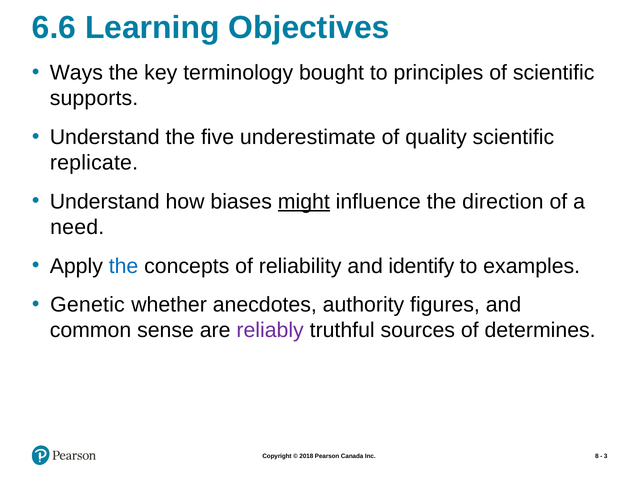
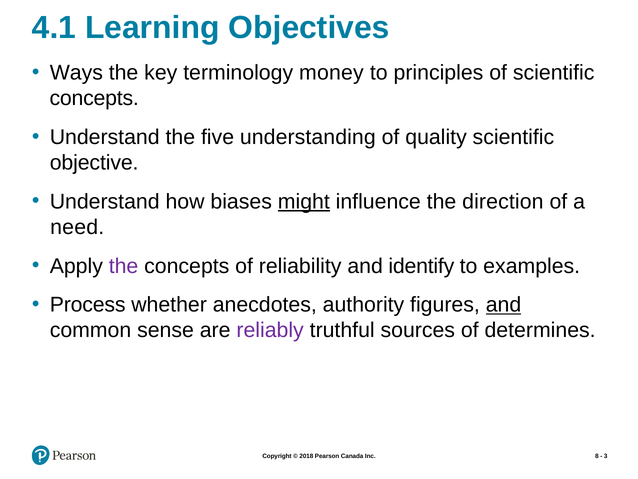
6.6: 6.6 -> 4.1 (54, 27)
bought: bought -> money (331, 73)
supports: supports -> concepts (94, 98)
underestimate: underestimate -> understanding (308, 137)
replicate: replicate -> objective (94, 163)
the colour: blue -> purple (124, 266)
Genetic: Genetic -> Process (88, 305)
and underline: none -> present (504, 305)
